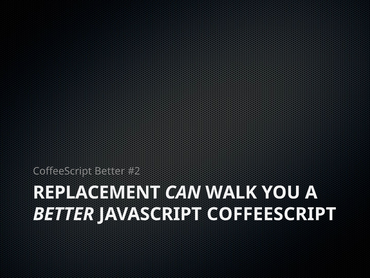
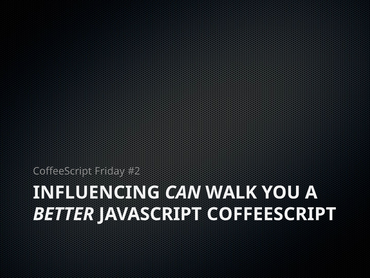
CoffeeScript Better: Better -> Friday (110, 171)
REPLACEMENT: REPLACEMENT -> INFLUENCING (96, 192)
